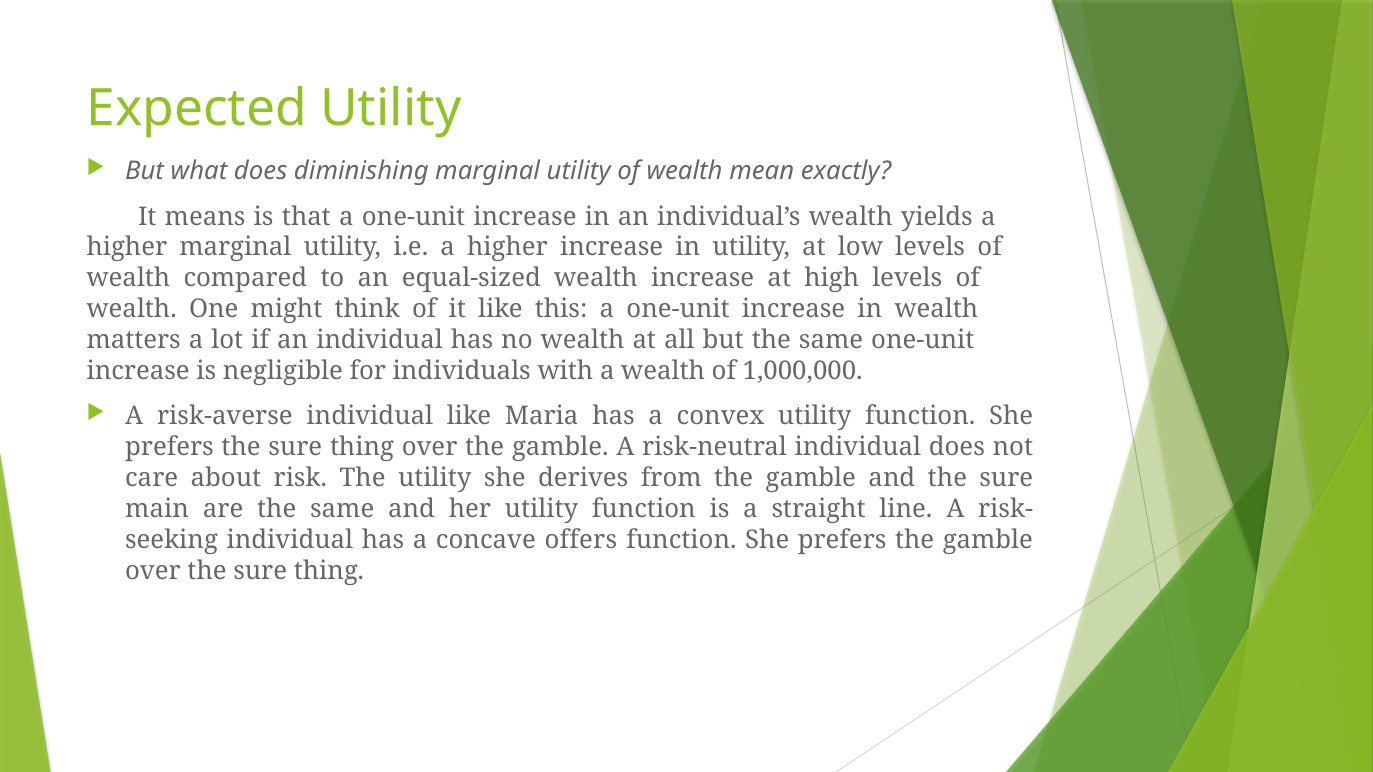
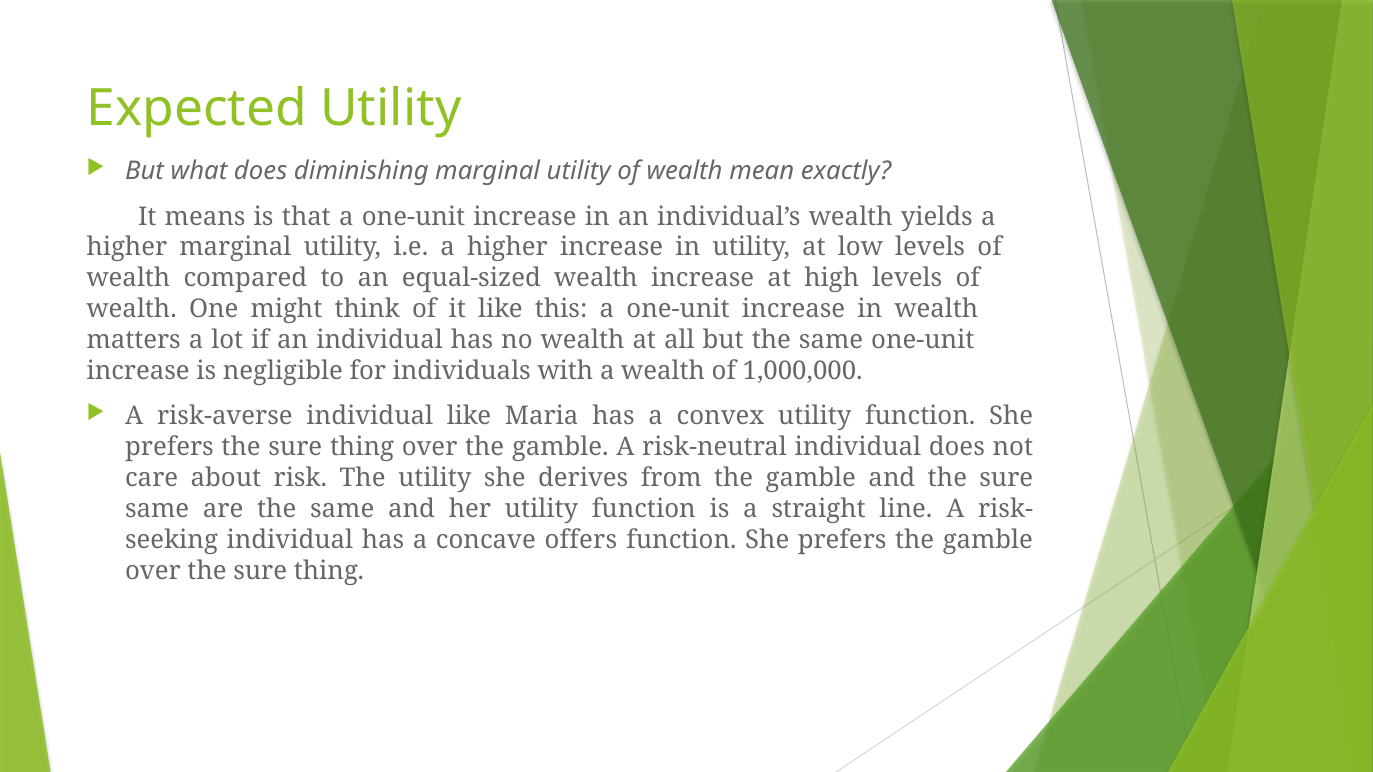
main: main -> same (157, 509)
